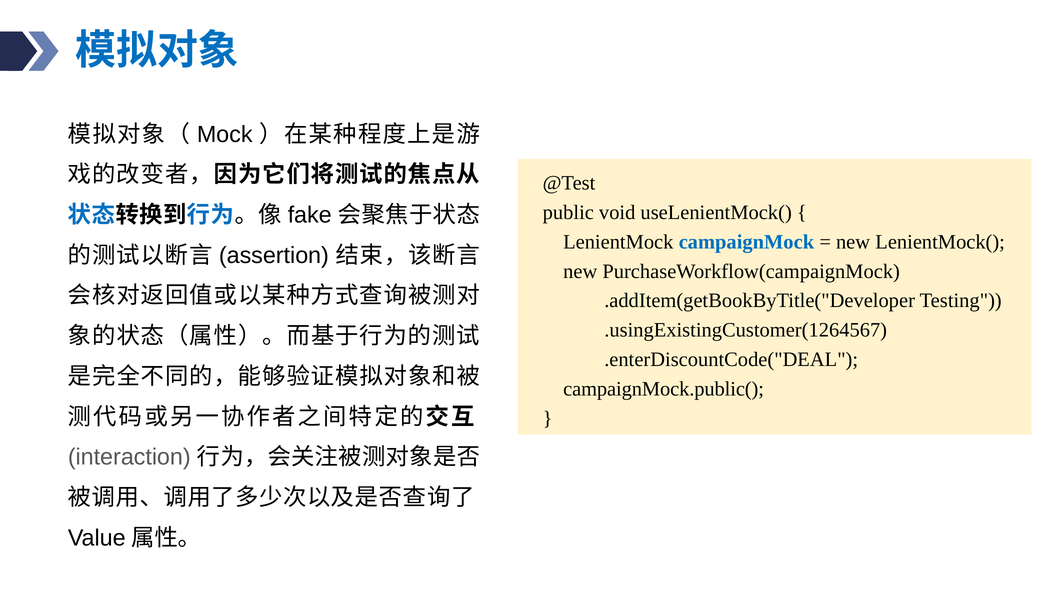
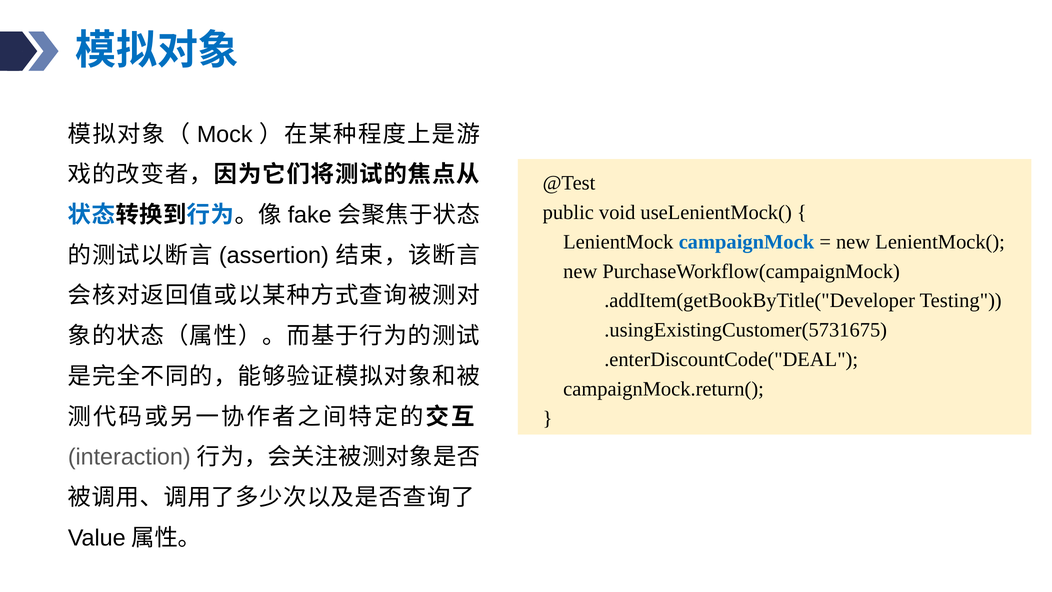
.usingExistingCustomer(1264567: .usingExistingCustomer(1264567 -> .usingExistingCustomer(5731675 (746, 330)
campaignMock.public(: campaignMock.public( -> campaignMock.return( (664, 389)
